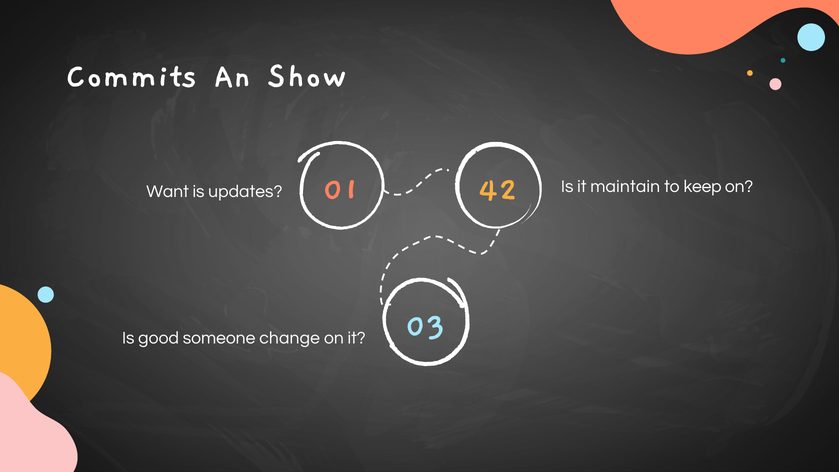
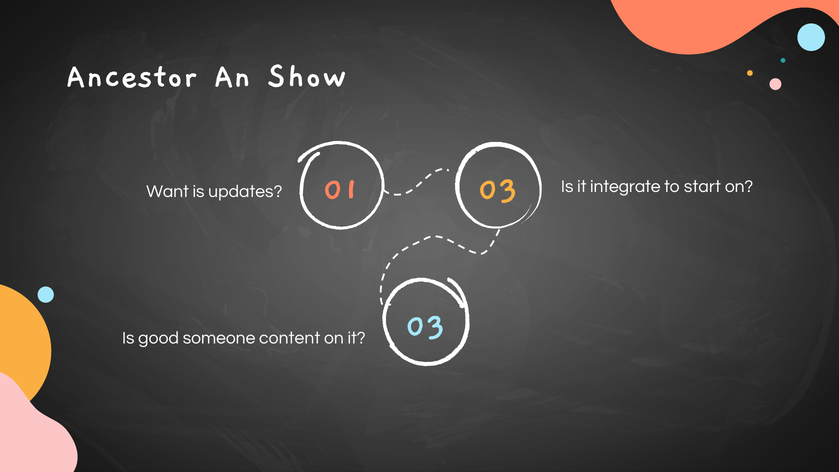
Commits: Commits -> Ancestor (132, 74)
01 42: 42 -> 03 (498, 188)
maintain: maintain -> integrate (625, 186)
keep: keep -> start (702, 186)
change: change -> content (290, 338)
